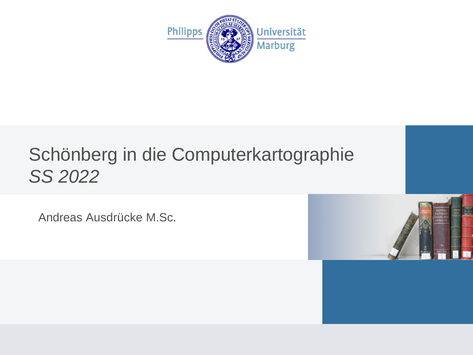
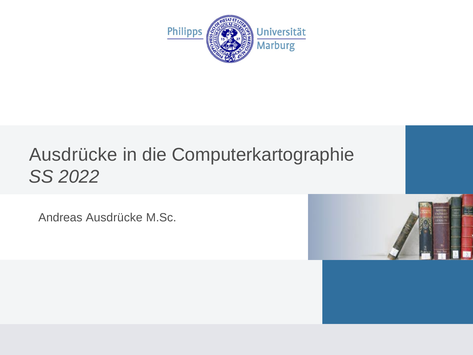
Schönberg: Schönberg -> Ausdrücke (73, 155)
